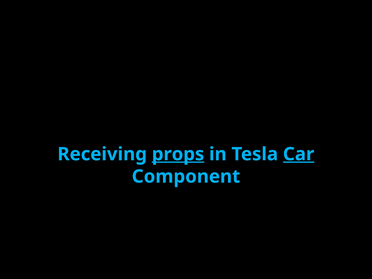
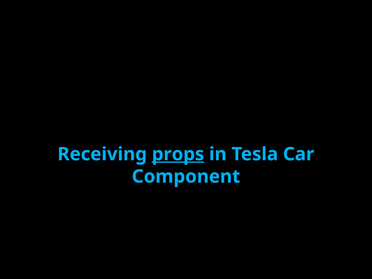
Car underline: present -> none (299, 154)
